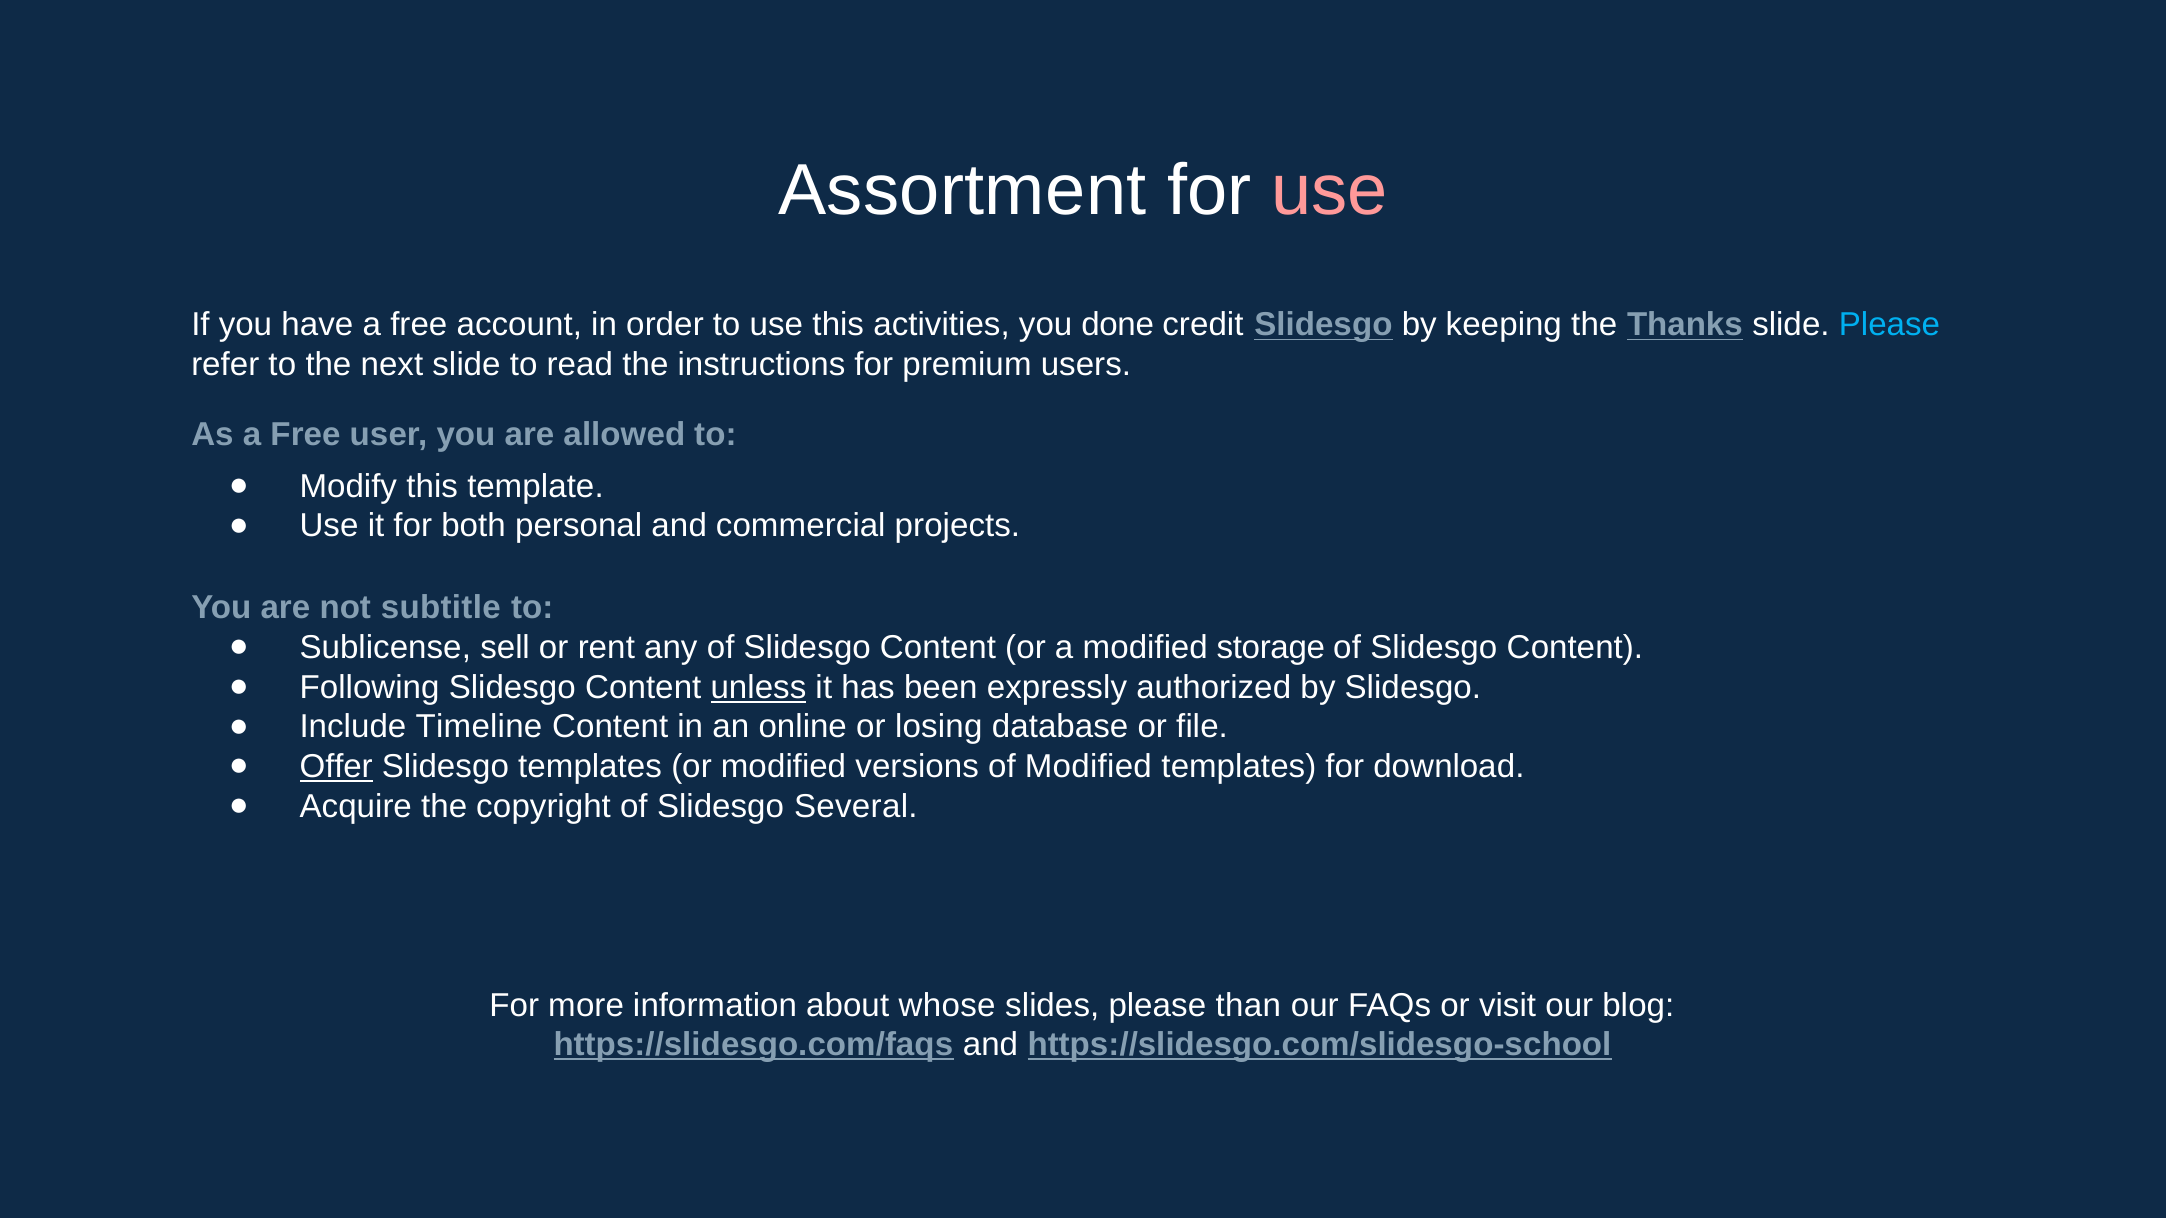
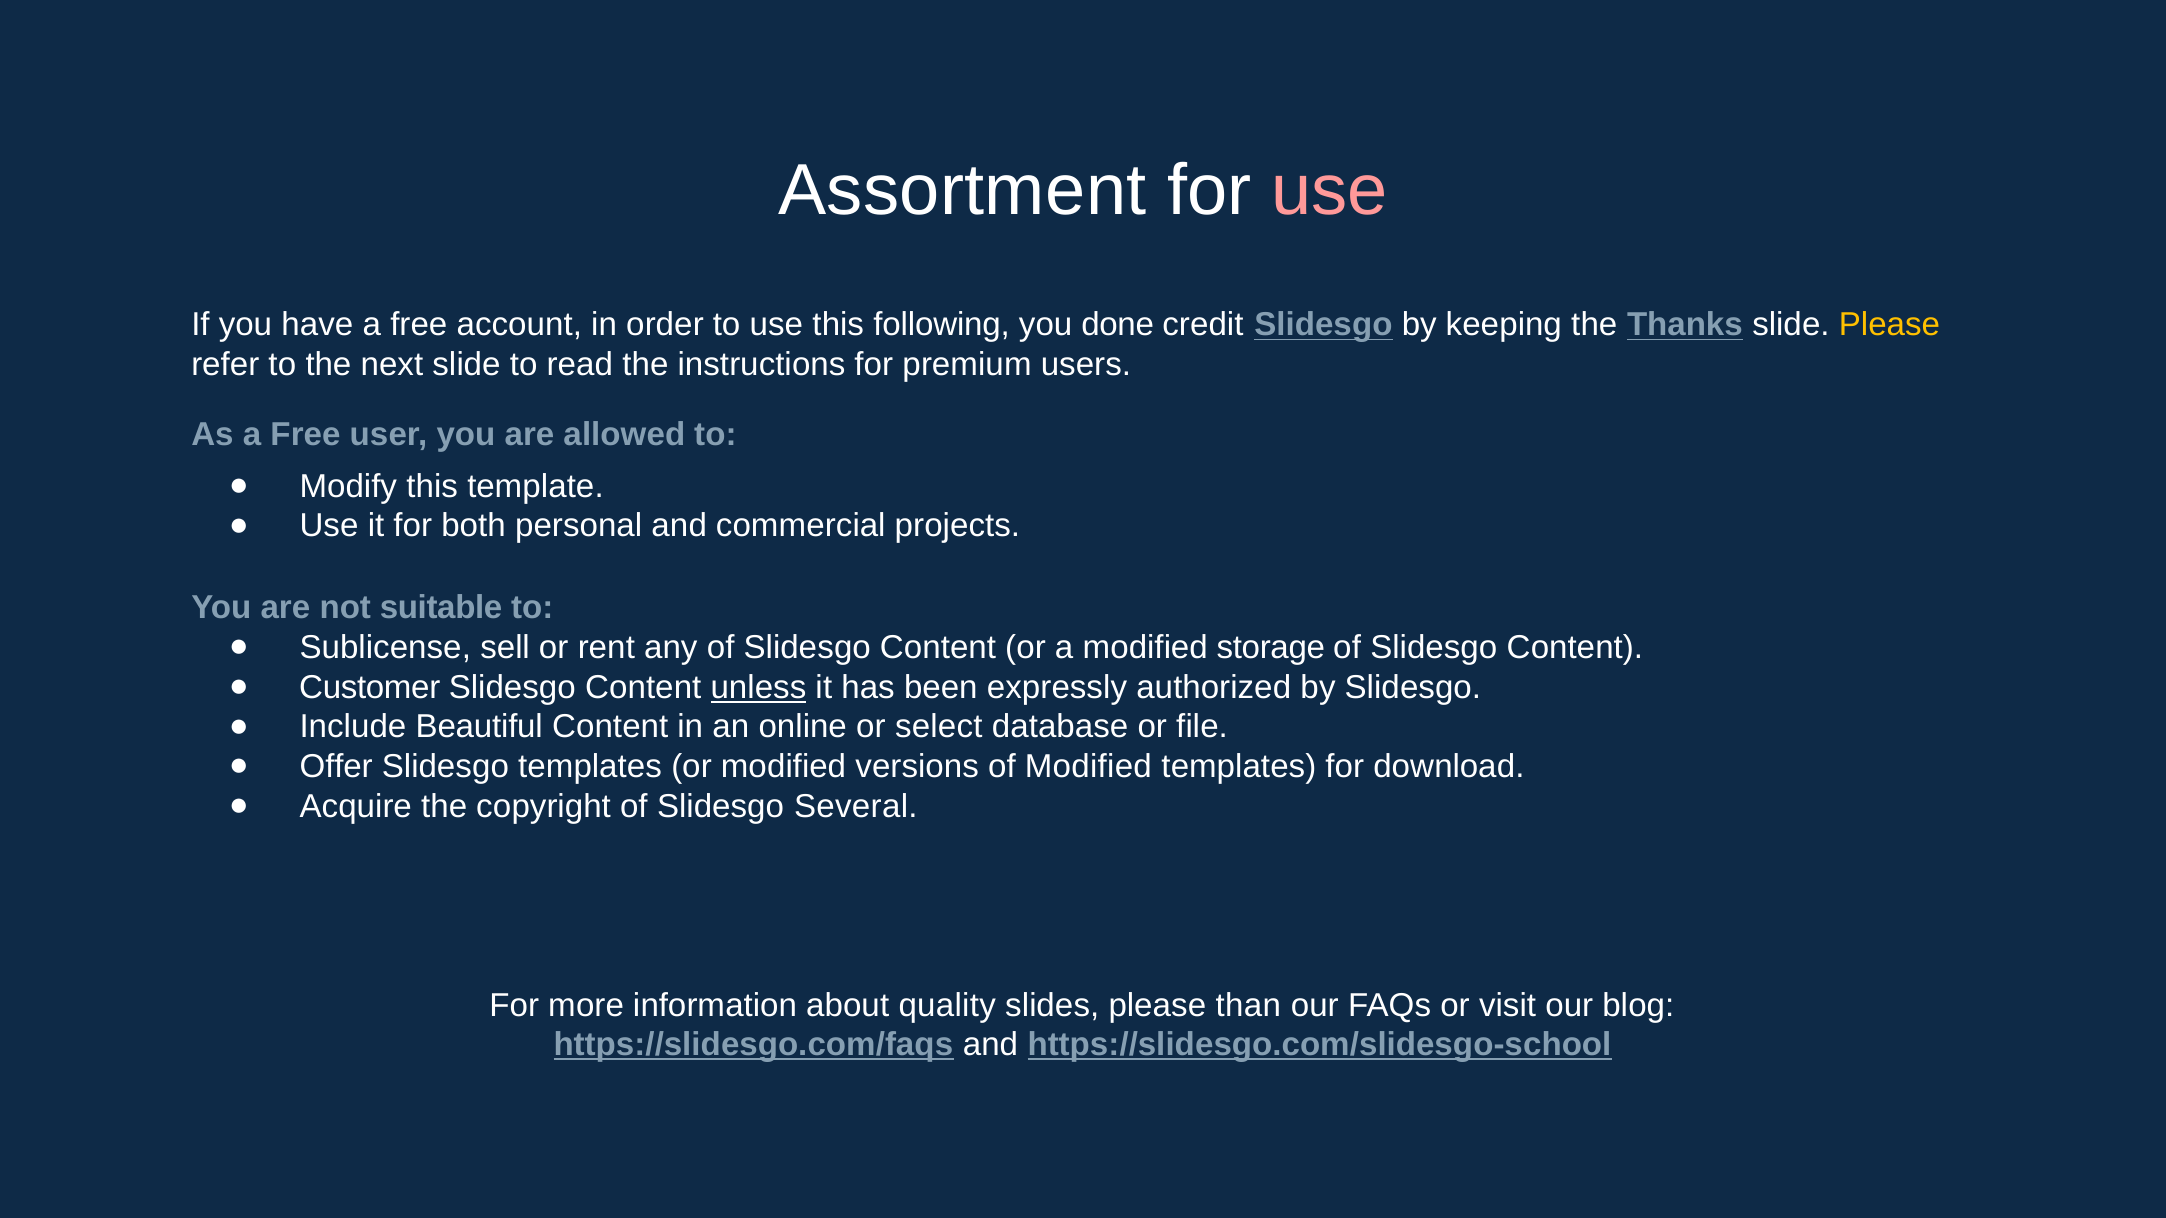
activities: activities -> following (942, 325)
Please colour: light blue -> yellow (1889, 325)
subtitle: subtitle -> suitable (441, 608)
Following: Following -> Customer (370, 688)
Timeline: Timeline -> Beautiful (479, 727)
losing: losing -> select (939, 727)
Offer underline: present -> none (336, 767)
whose: whose -> quality (947, 1005)
